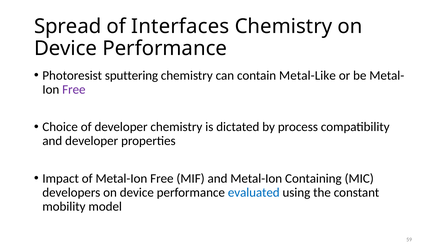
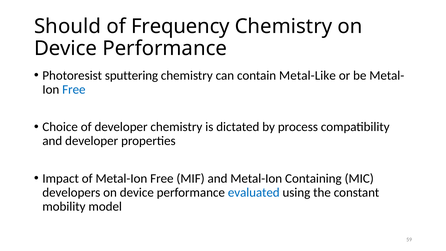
Spread: Spread -> Should (68, 26)
Interfaces: Interfaces -> Frequency (180, 26)
Free colour: purple -> blue (74, 89)
